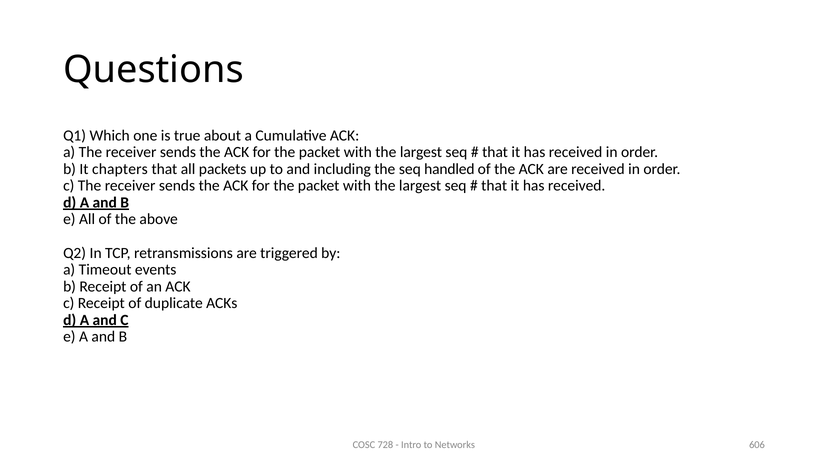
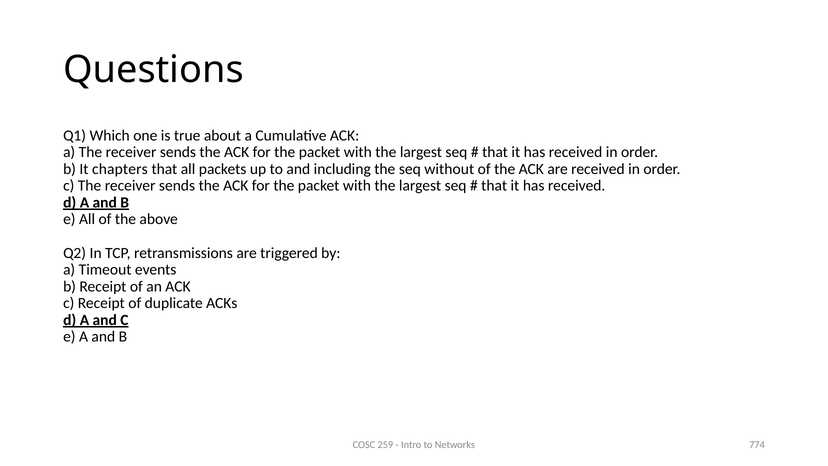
handled: handled -> without (449, 169)
728: 728 -> 259 (385, 445)
606: 606 -> 774 (757, 445)
